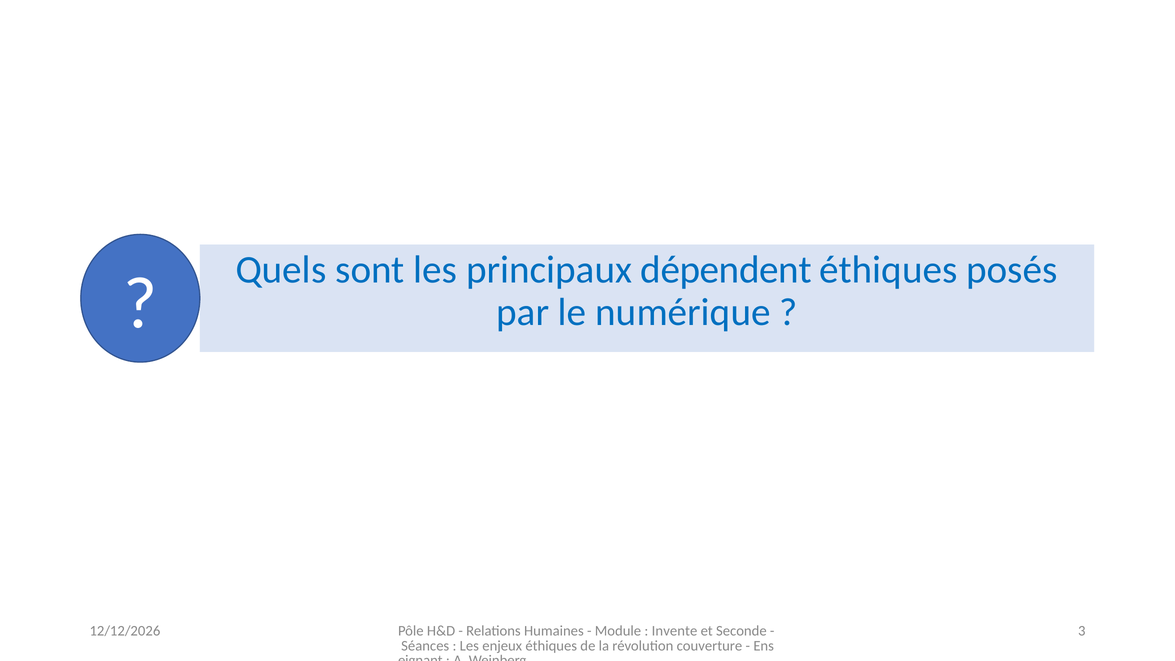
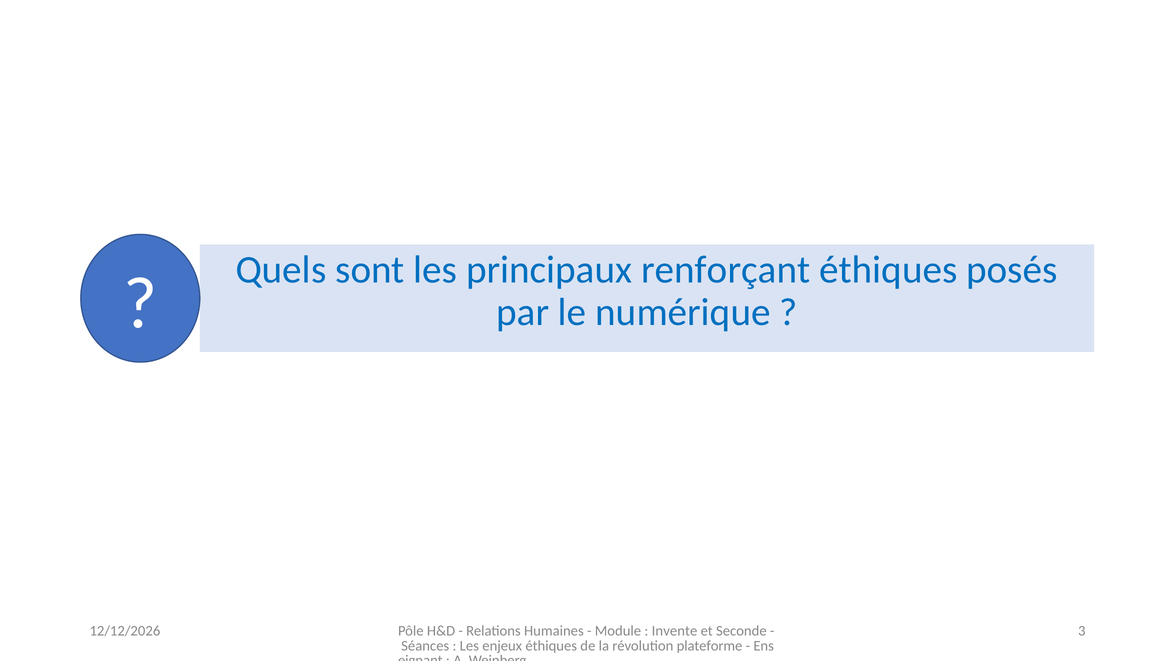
dépendent: dépendent -> renforçant (726, 270)
couverture: couverture -> plateforme (709, 646)
